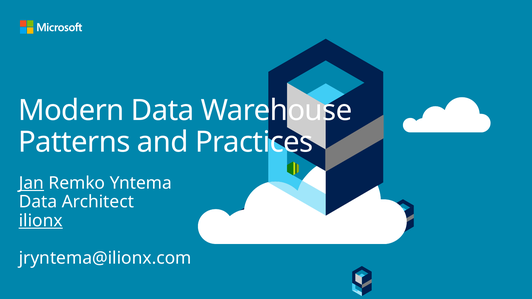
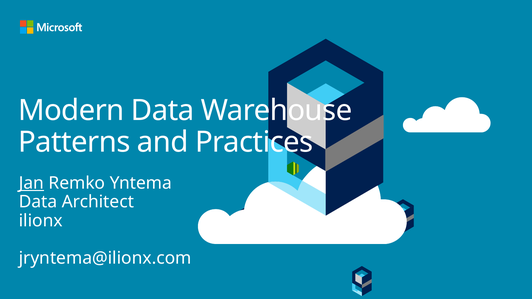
ilionx underline: present -> none (41, 221)
